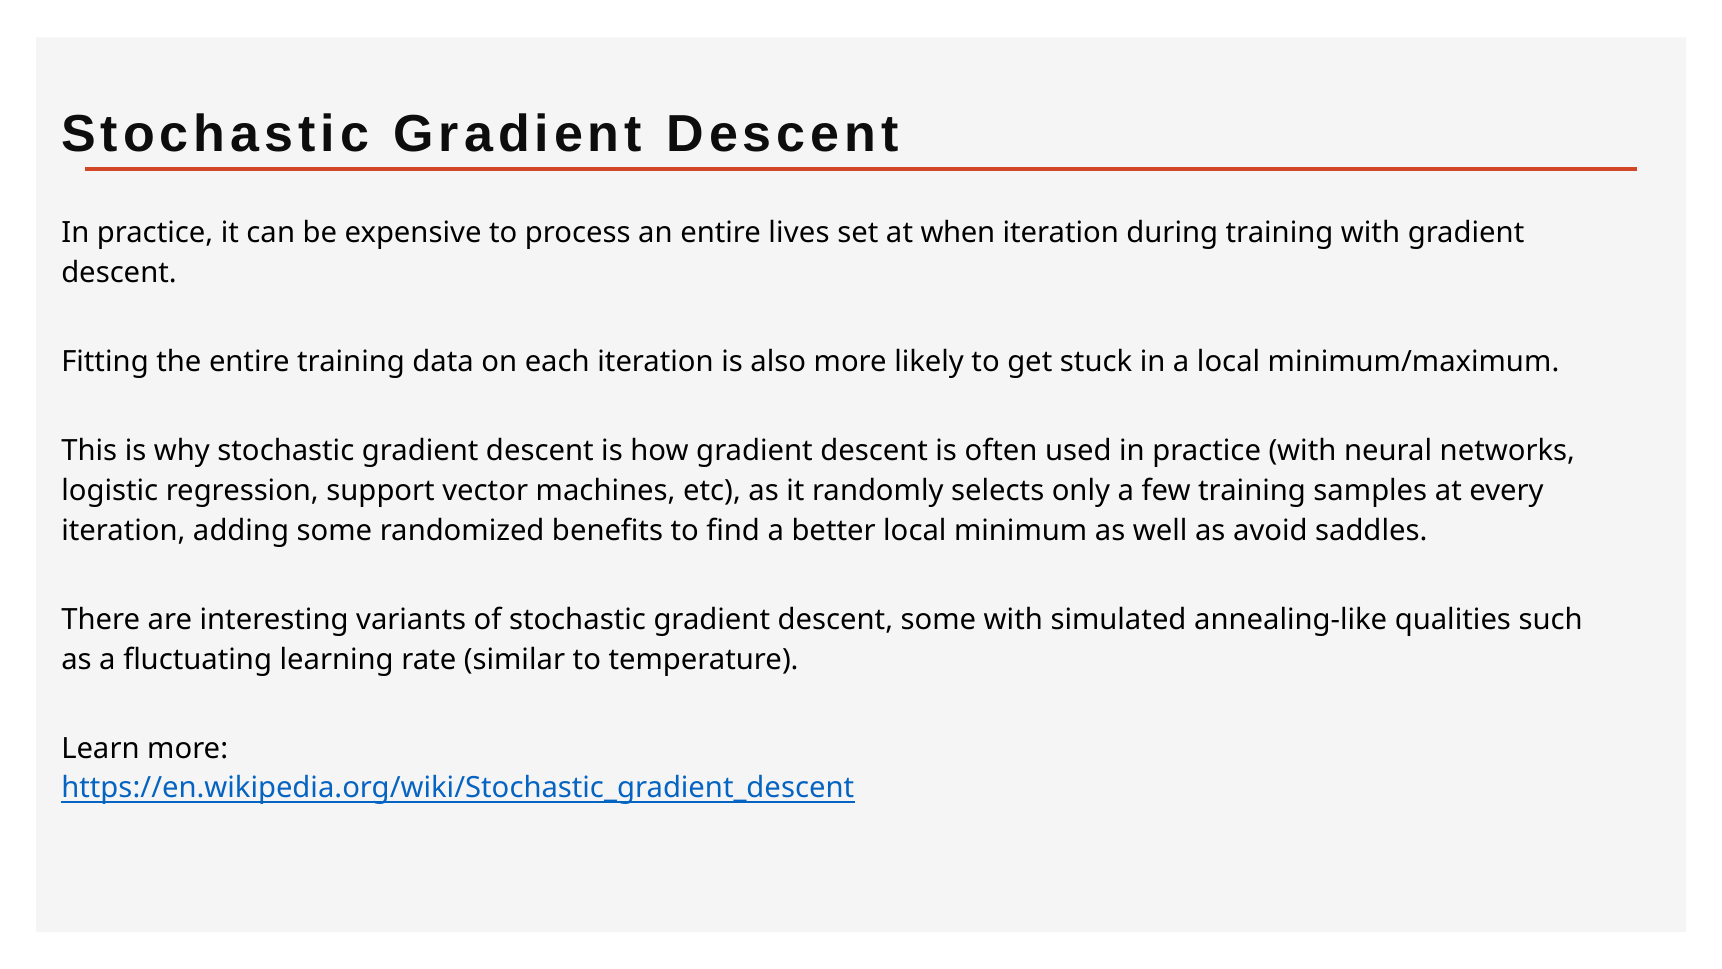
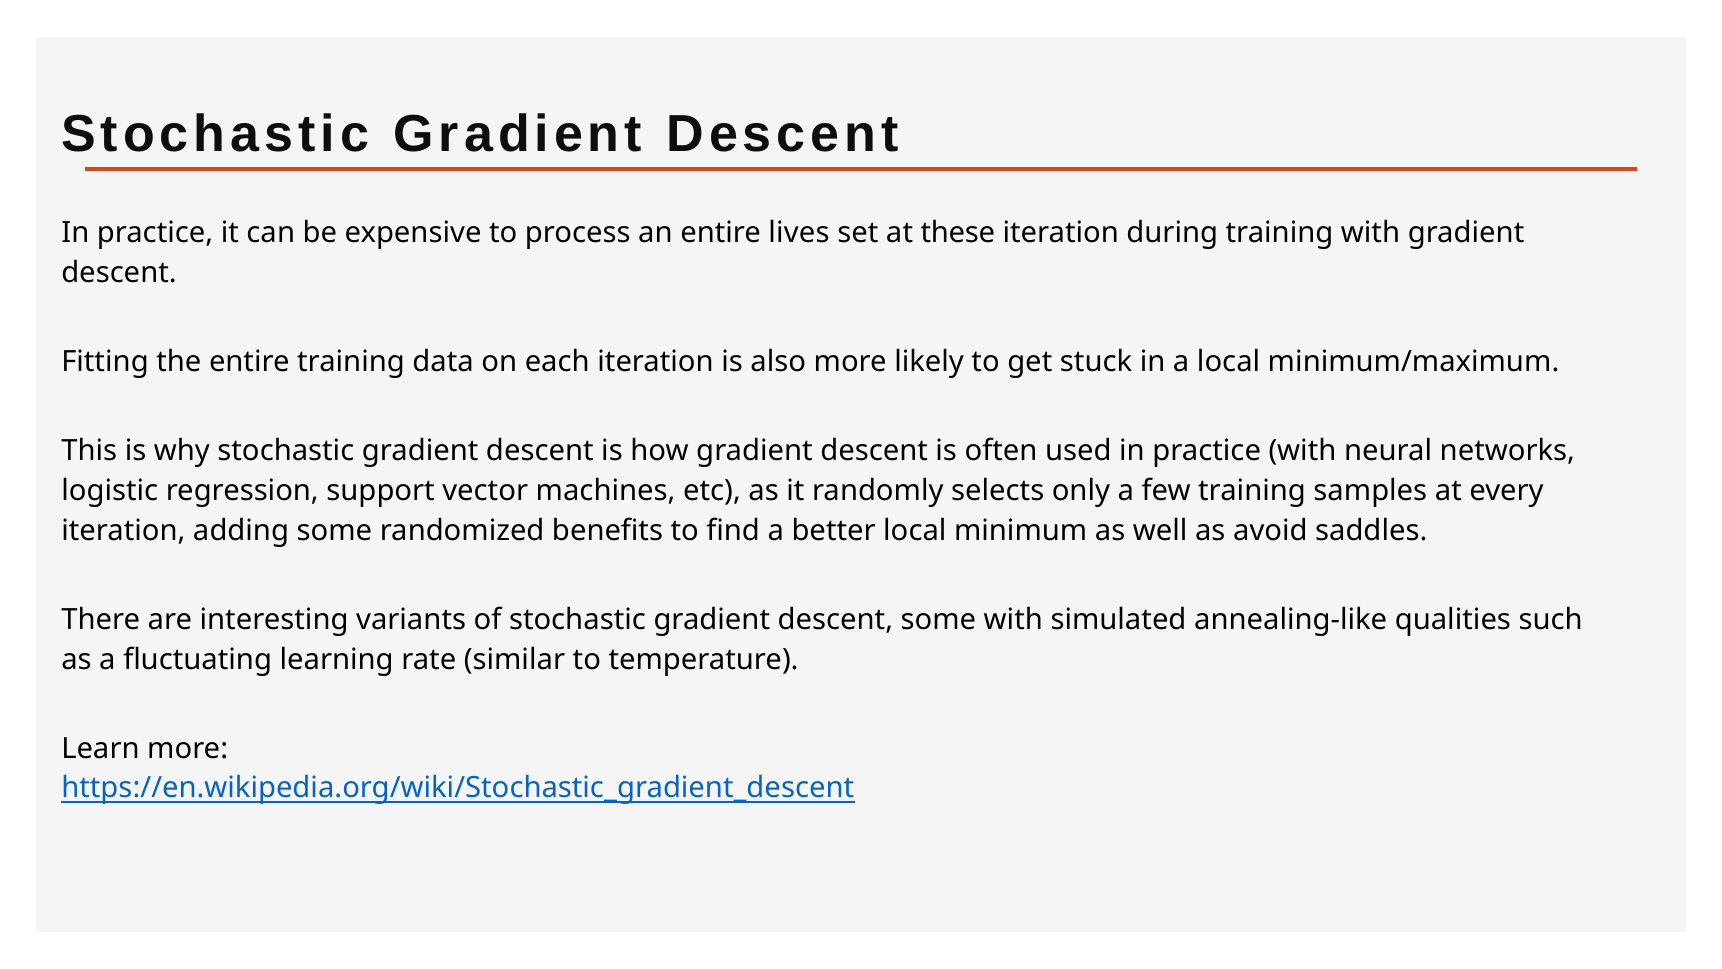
when: when -> these (958, 232)
